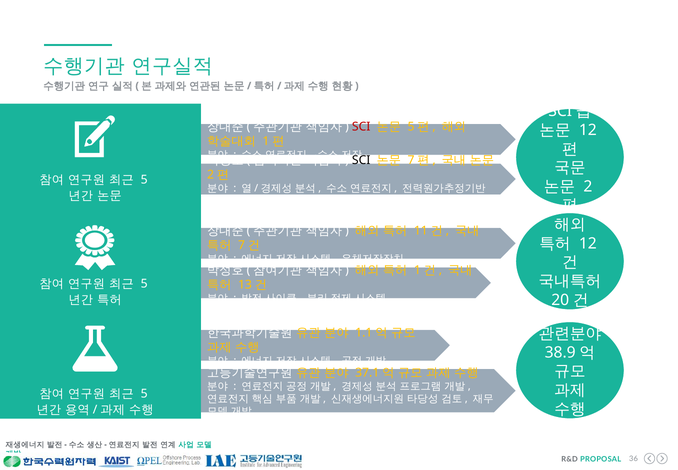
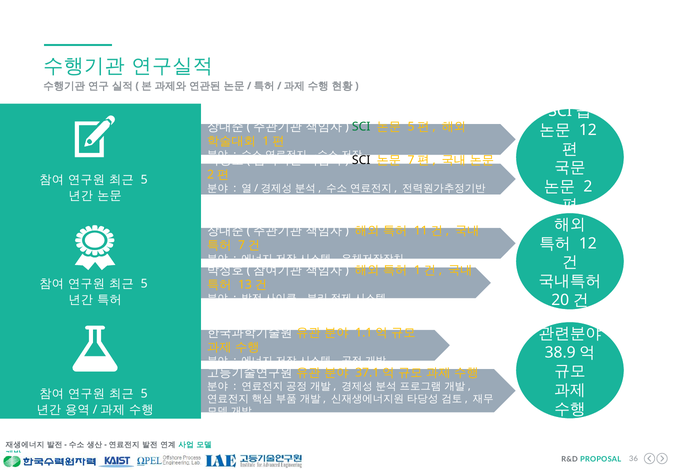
SCI colour: red -> green (361, 126)
